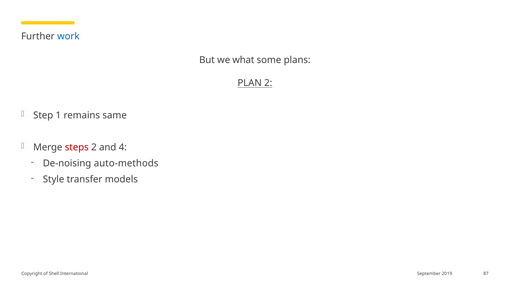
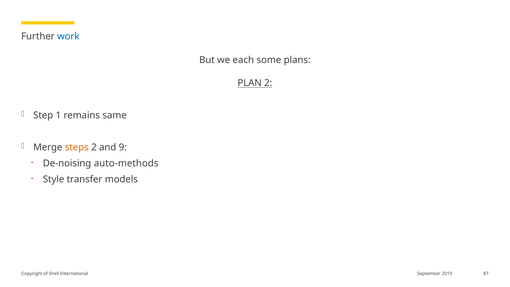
what: what -> each (243, 60)
steps colour: red -> orange (77, 147)
4: 4 -> 9 (123, 147)
